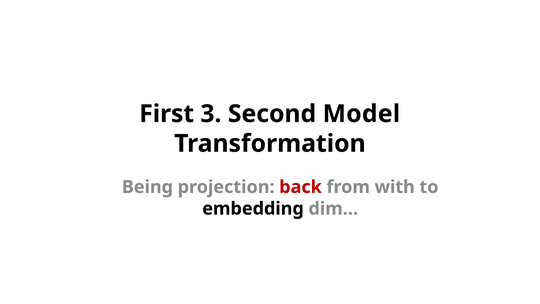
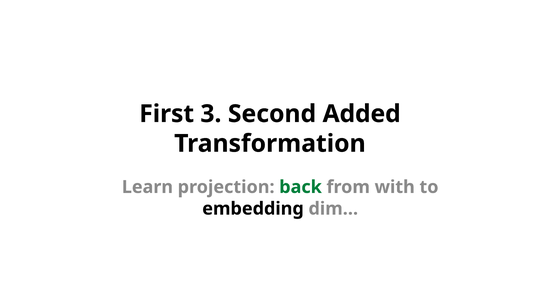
Model: Model -> Added (362, 114)
Being: Being -> Learn (147, 187)
back colour: red -> green (301, 187)
